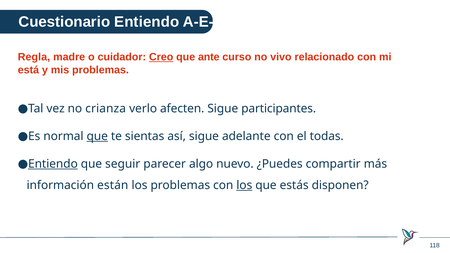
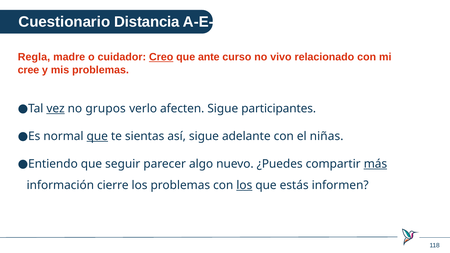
Cuestionario Entiendo: Entiendo -> Distancia (147, 22)
está: está -> cree (28, 70)
vez underline: none -> present (56, 109)
crianza: crianza -> grupos (106, 109)
todas: todas -> niñas (327, 136)
Entiendo underline: present -> none (53, 164)
más underline: none -> present (375, 164)
están: están -> cierre (113, 185)
disponen: disponen -> informen (340, 185)
